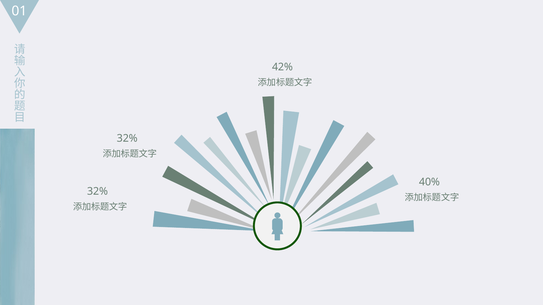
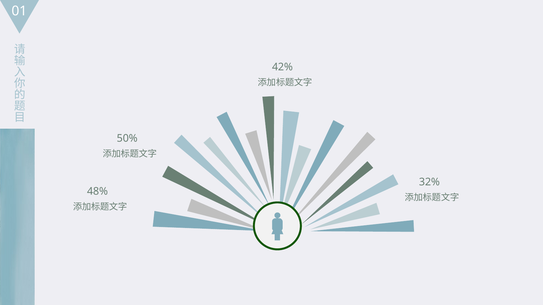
32%: 32% -> 50% (127, 139)
40%: 40% -> 32% (429, 182)
32%: 32% -> 48% (97, 192)
